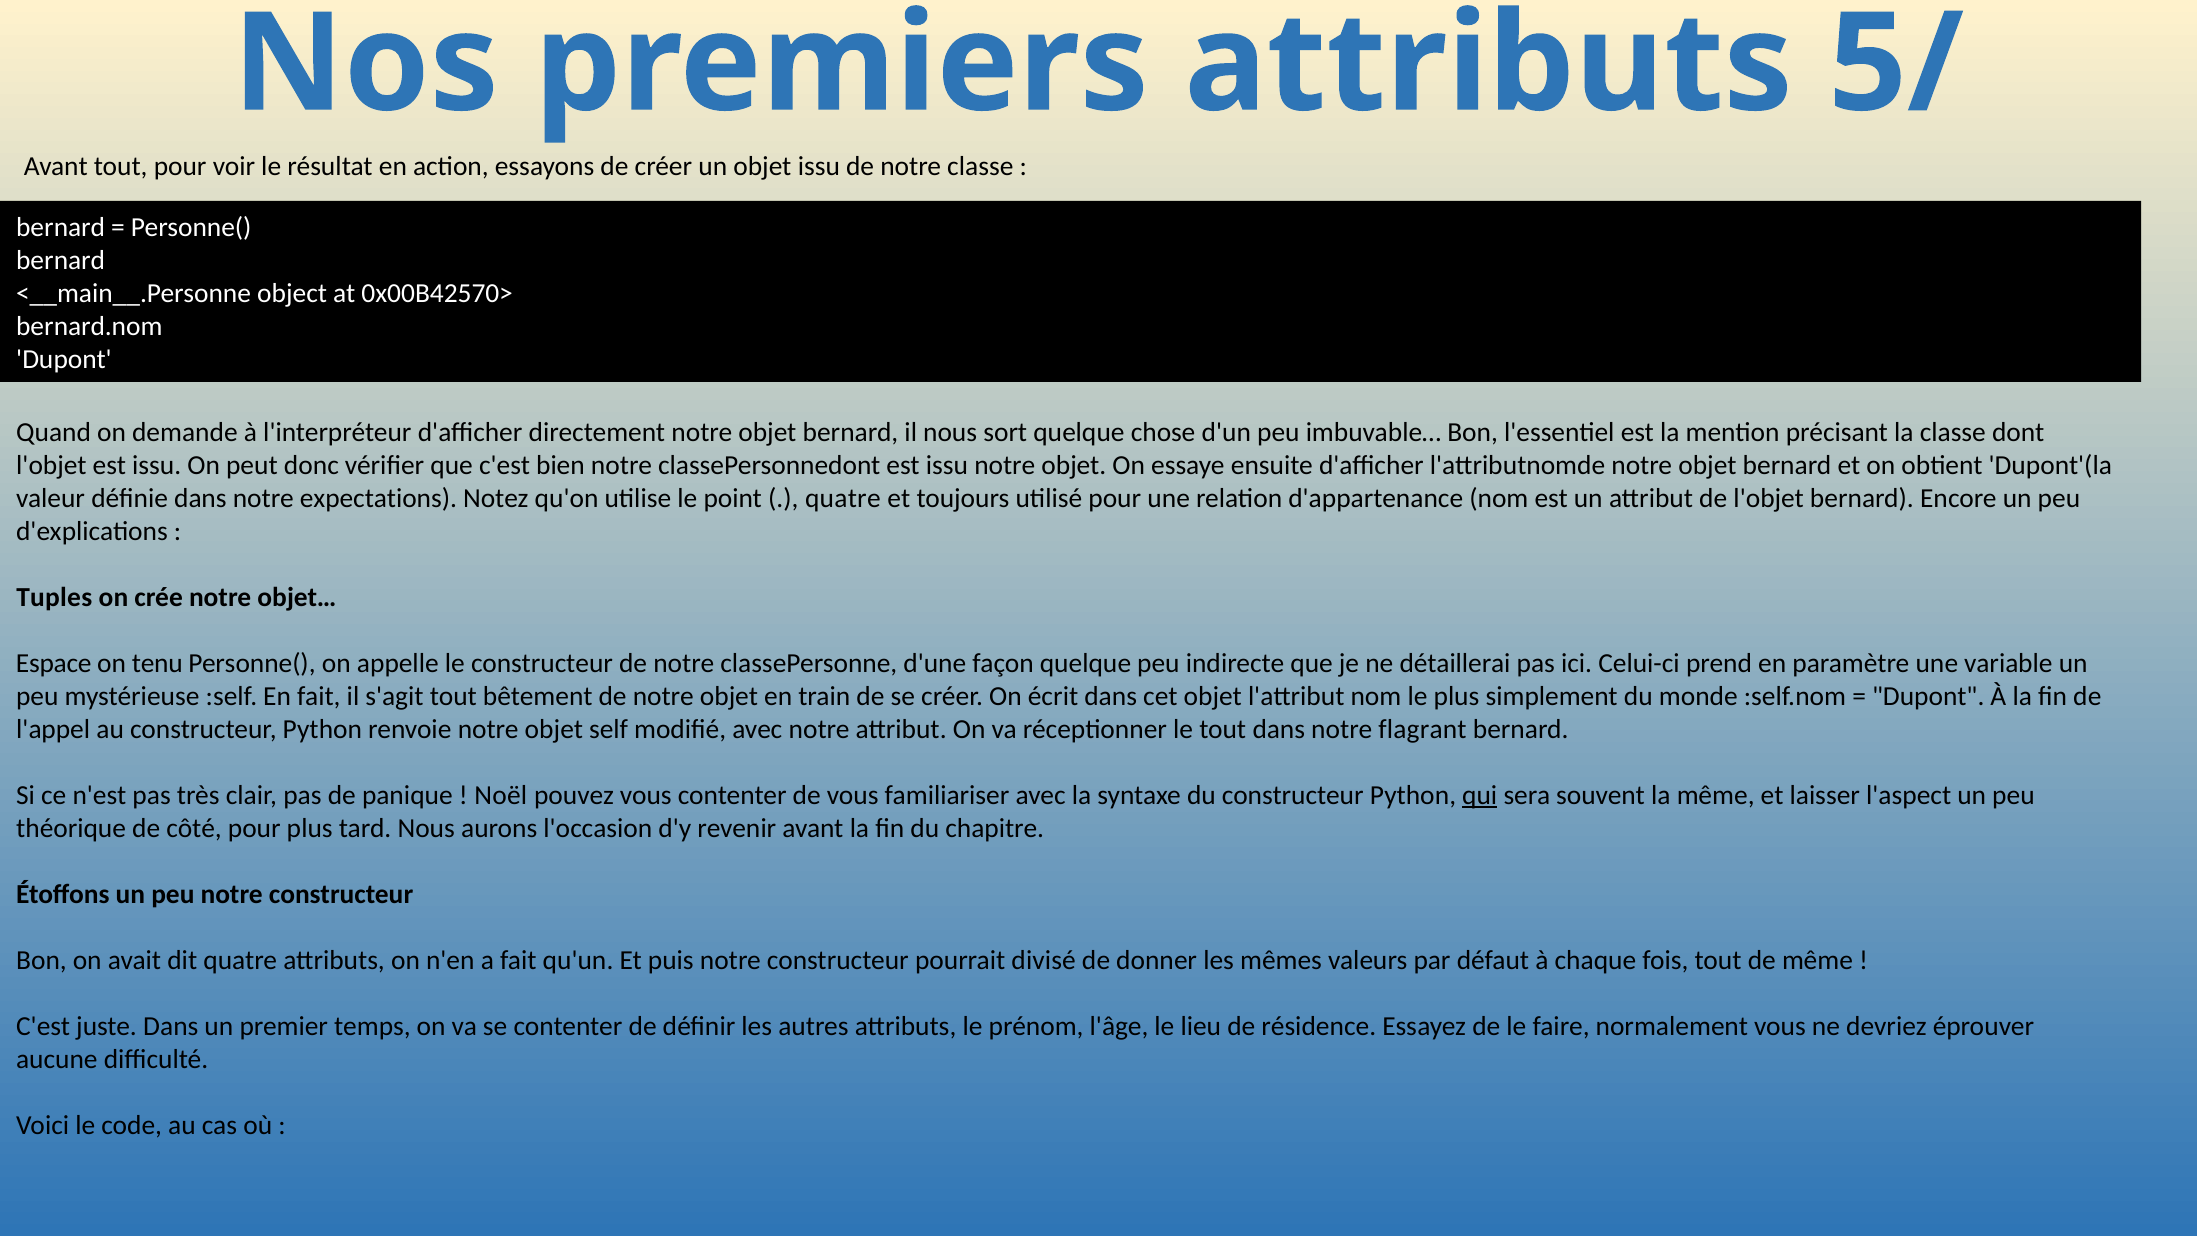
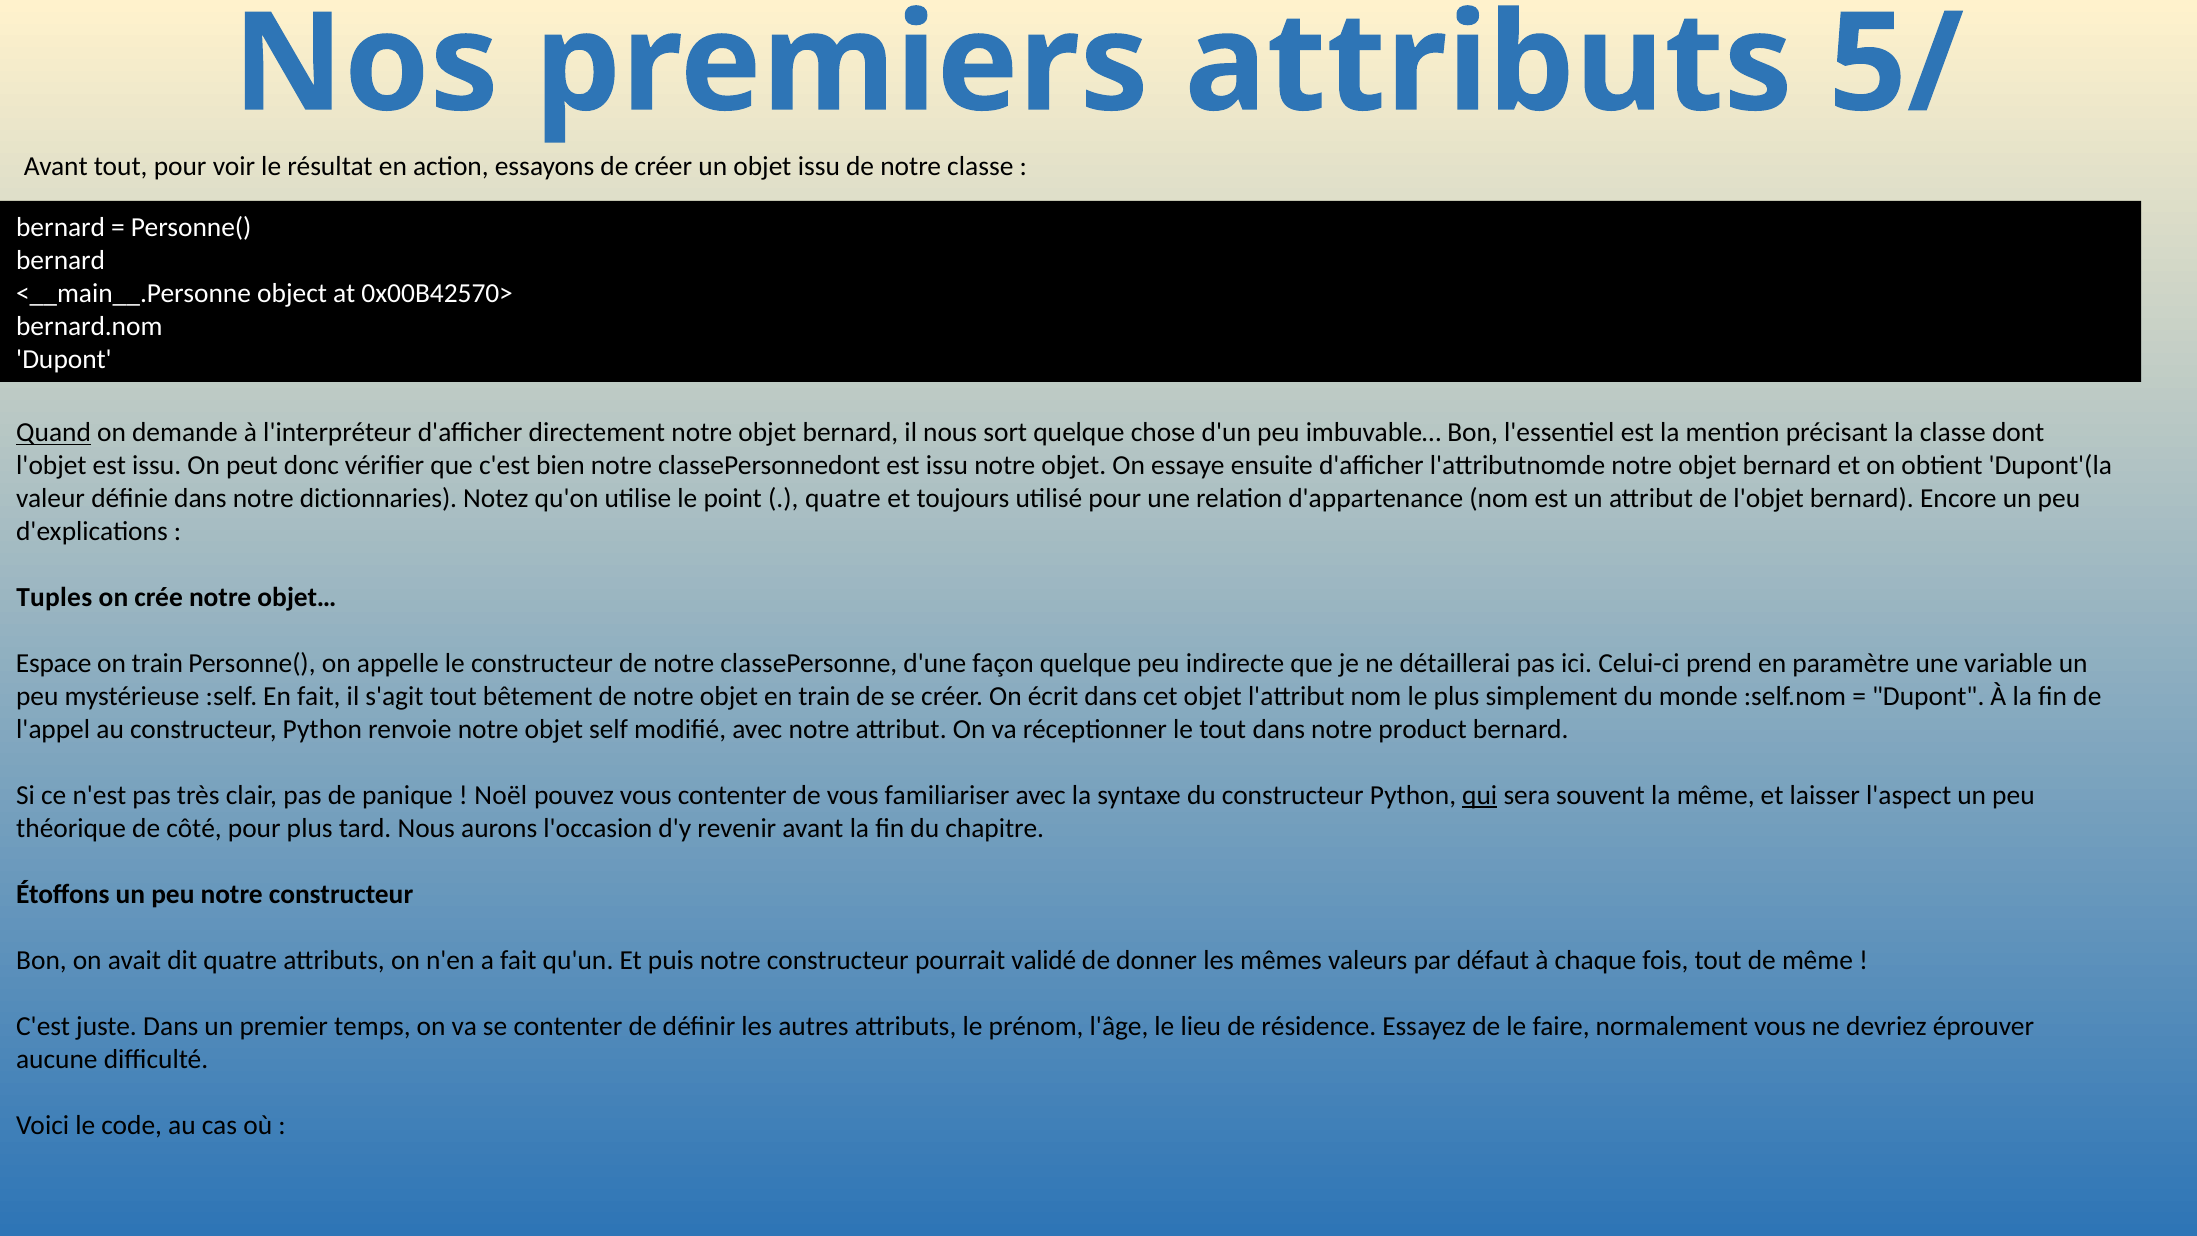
Quand underline: none -> present (54, 433)
expectations: expectations -> dictionnaries (378, 499)
on tenu: tenu -> train (157, 663)
flagrant: flagrant -> product (1423, 729)
divisé: divisé -> validé (1044, 960)
